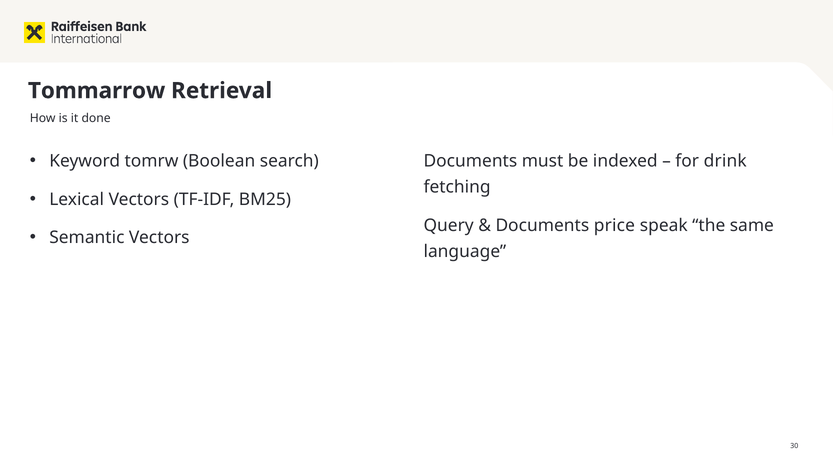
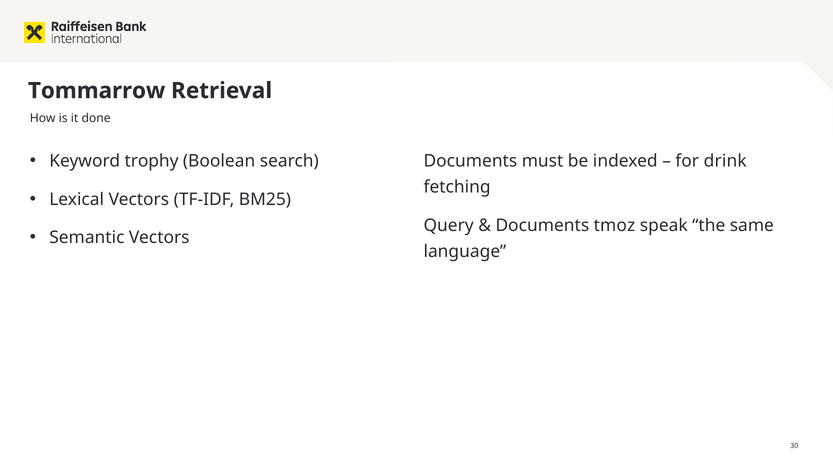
tomrw: tomrw -> trophy (152, 161)
price: price -> tmoz (614, 225)
